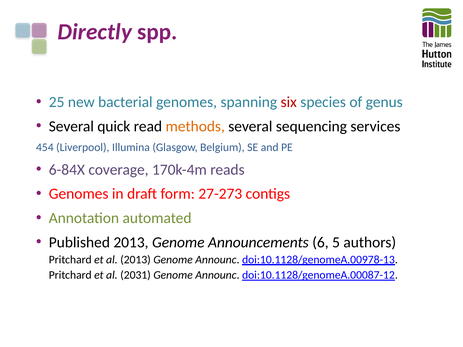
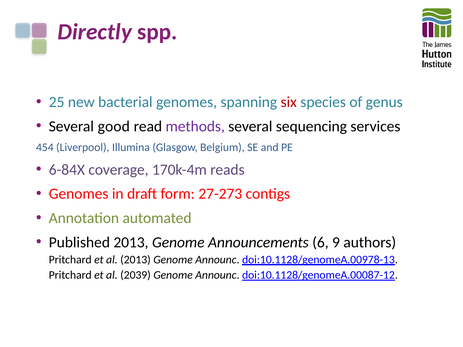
quick: quick -> good (114, 126)
methods colour: orange -> purple (195, 126)
5: 5 -> 9 (336, 242)
2031: 2031 -> 2039 (136, 275)
